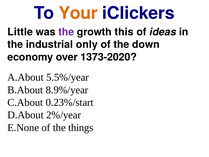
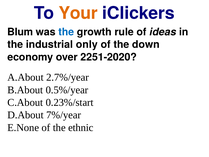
Little: Little -> Blum (20, 32)
the colour: purple -> blue (66, 32)
this: this -> rule (124, 32)
1373-2020: 1373-2020 -> 2251-2020 (109, 57)
5.5%/year: 5.5%/year -> 2.7%/year (68, 77)
8.9%/year: 8.9%/year -> 0.5%/year (67, 90)
2%/year: 2%/year -> 7%/year (64, 115)
things: things -> ethnic (81, 127)
